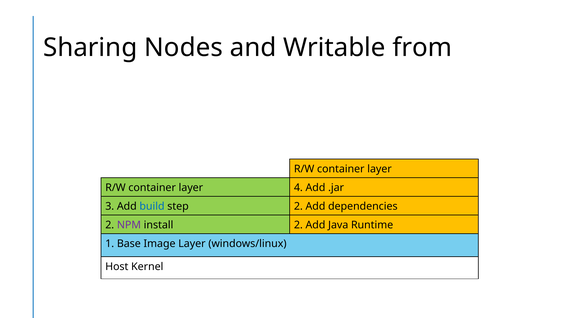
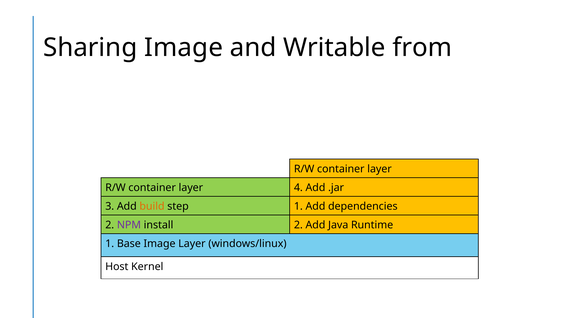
Sharing Nodes: Nodes -> Image (184, 48)
build colour: blue -> orange (152, 207)
step 2: 2 -> 1 (298, 207)
